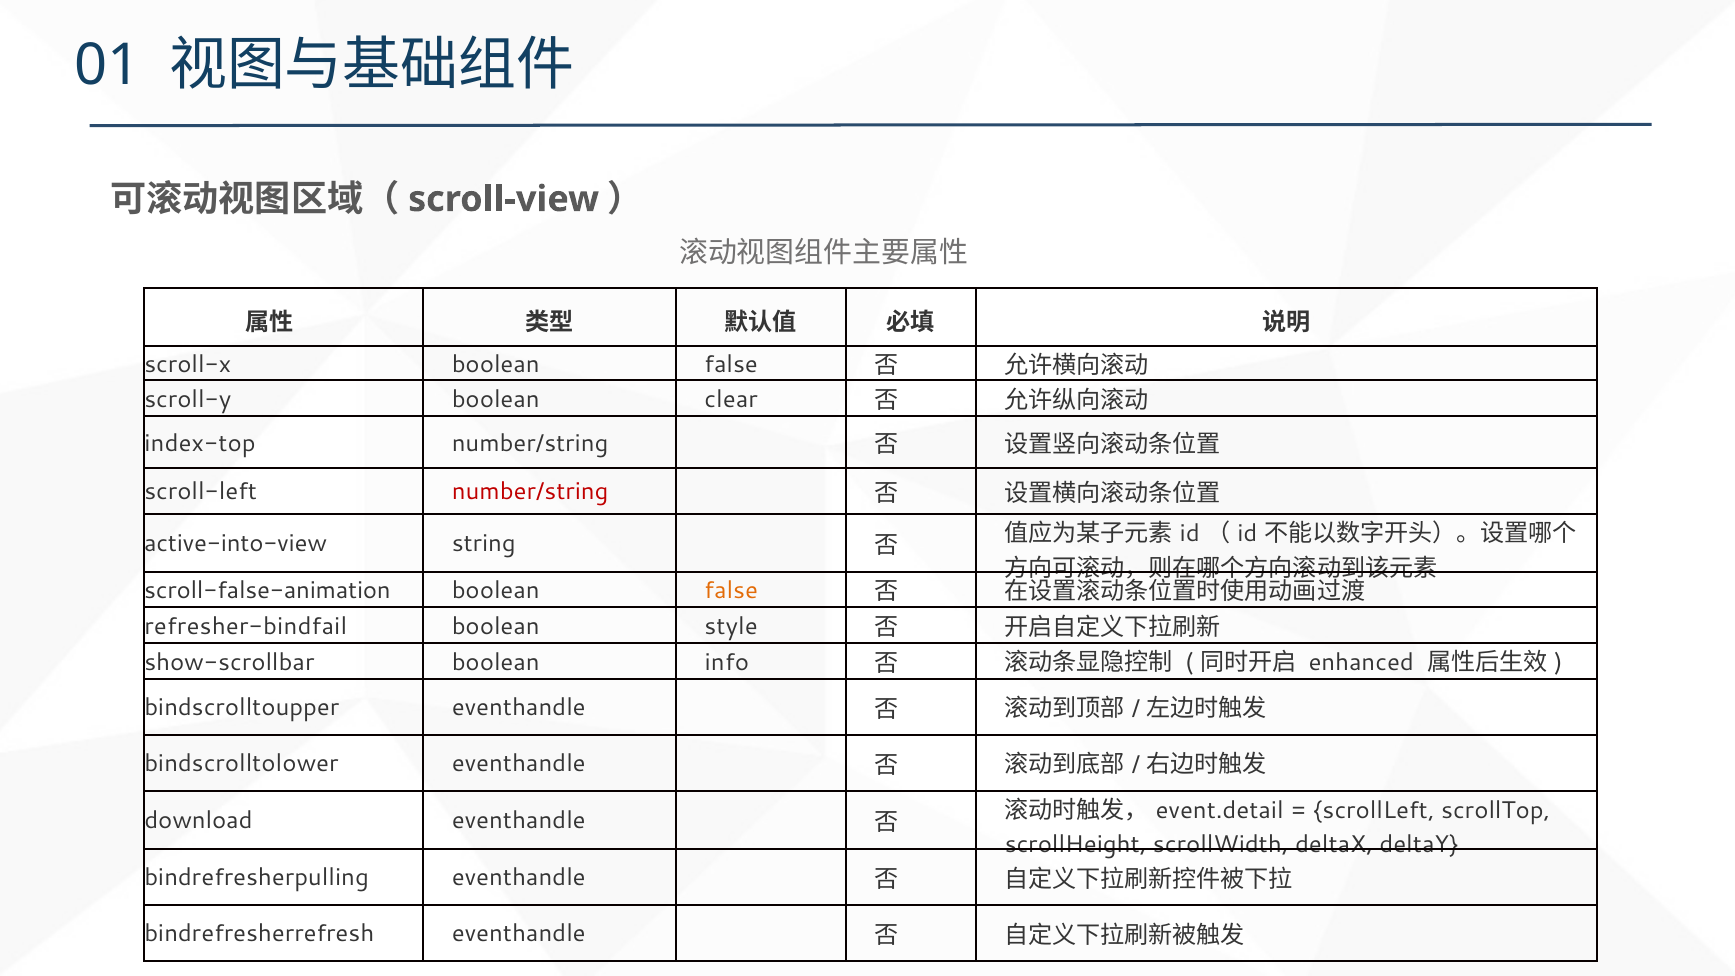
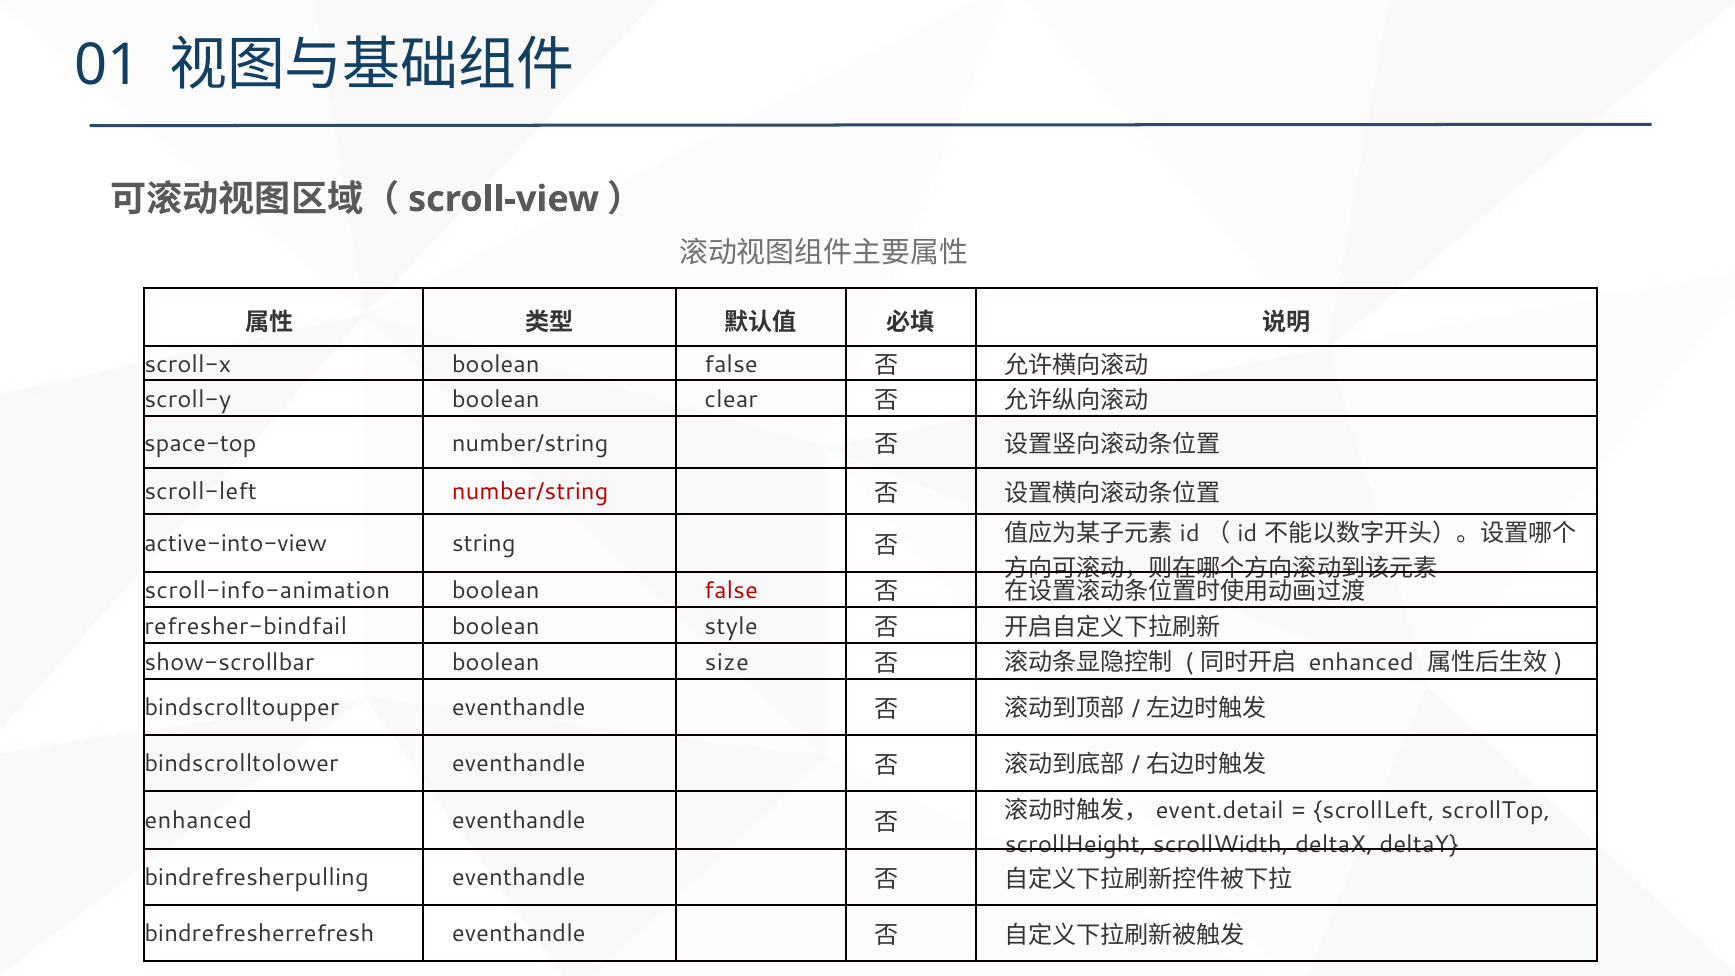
index-top: index-top -> space-top (200, 443)
scroll-false-animation: scroll-false-animation -> scroll-info-animation (267, 591)
false colour: orange -> red (731, 591)
info: info -> size (727, 662)
download: download -> enhanced (198, 821)
